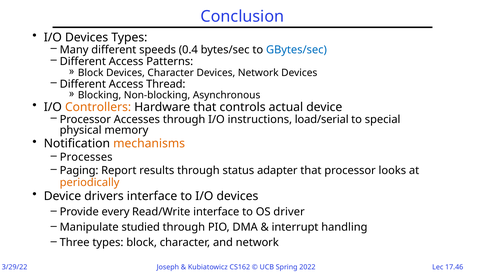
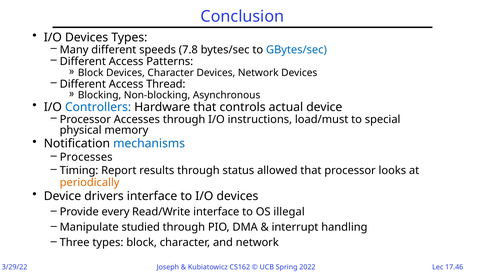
0.4: 0.4 -> 7.8 (188, 50)
Controllers colour: orange -> blue (98, 107)
load/serial: load/serial -> load/must (322, 119)
mechanisms colour: orange -> blue (149, 143)
Paging: Paging -> Timing (79, 170)
adapter: adapter -> allowed (277, 170)
driver: driver -> illegal (289, 212)
